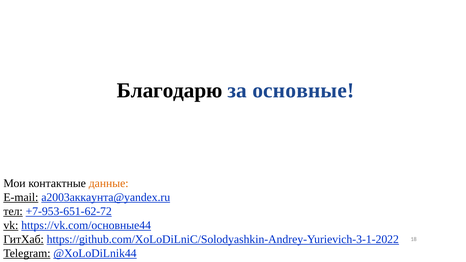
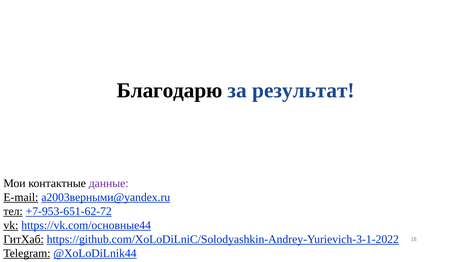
основные: основные -> результат (303, 90)
данные colour: orange -> purple (109, 183)
a2003аккаунта@yandex.ru: a2003аккаунта@yandex.ru -> a2003верными@yandex.ru (106, 197)
